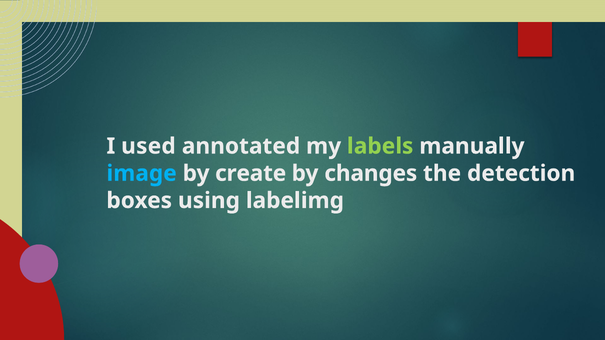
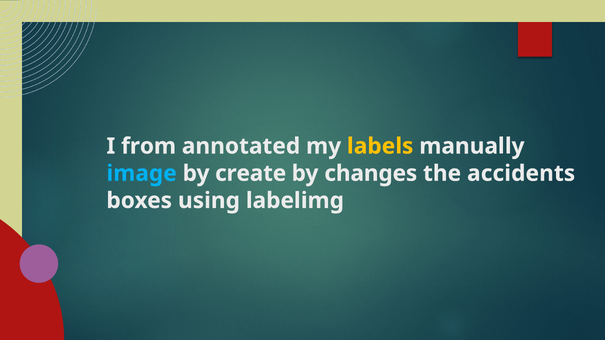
used: used -> from (149, 146)
labels colour: light green -> yellow (380, 146)
detection: detection -> accidents (521, 174)
